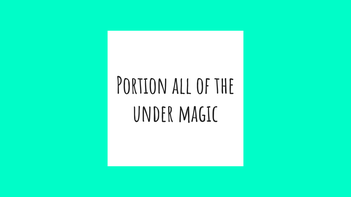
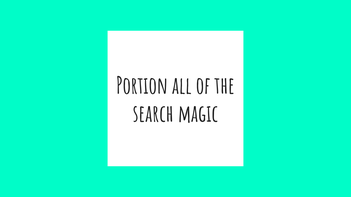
under: under -> search (153, 114)
